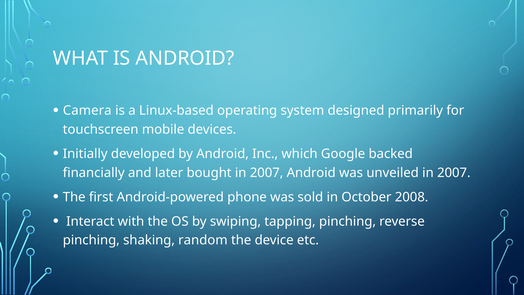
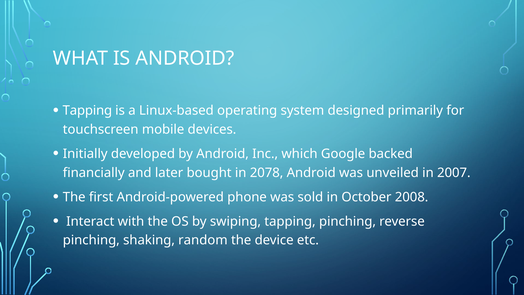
Camera: Camera -> Tapping (87, 111)
bought in 2007: 2007 -> 2078 (267, 173)
